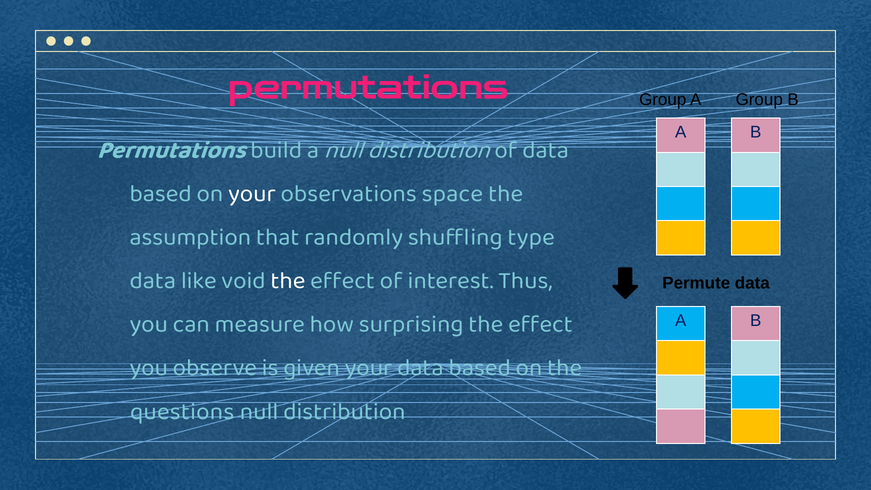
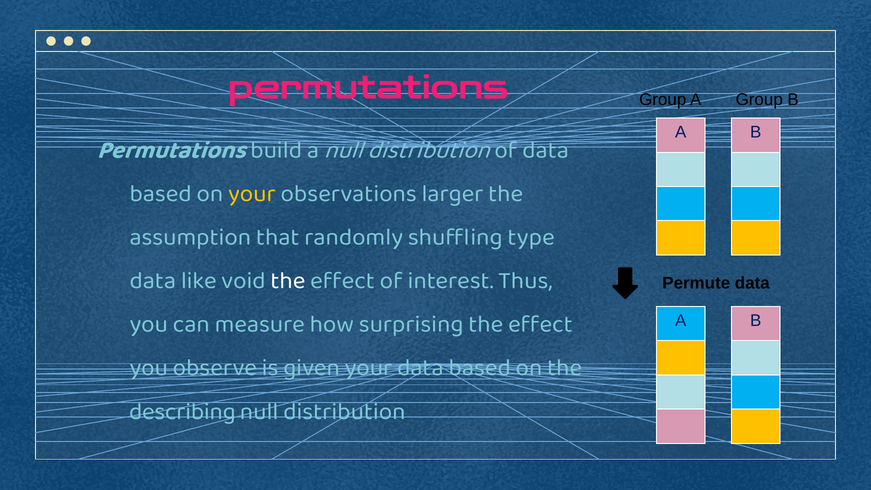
your colour: white -> yellow (252, 193)
space: space -> larger (453, 193)
questions: questions -> describing (182, 411)
